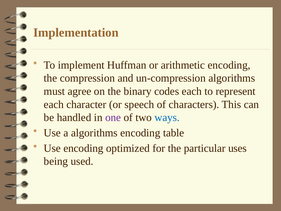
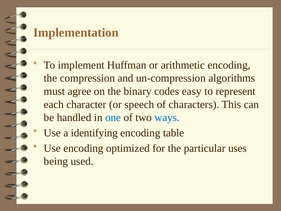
codes each: each -> easy (192, 91)
one colour: purple -> blue (113, 117)
a algorithms: algorithms -> identifying (94, 133)
